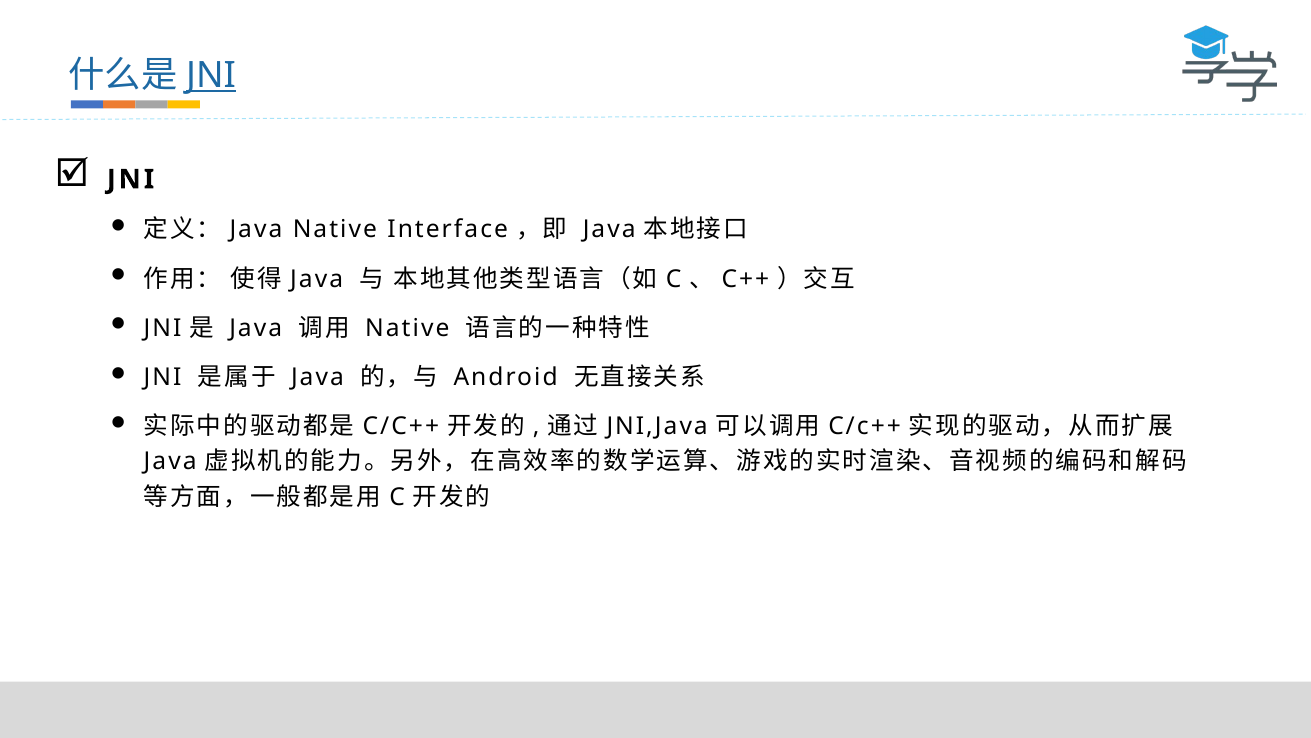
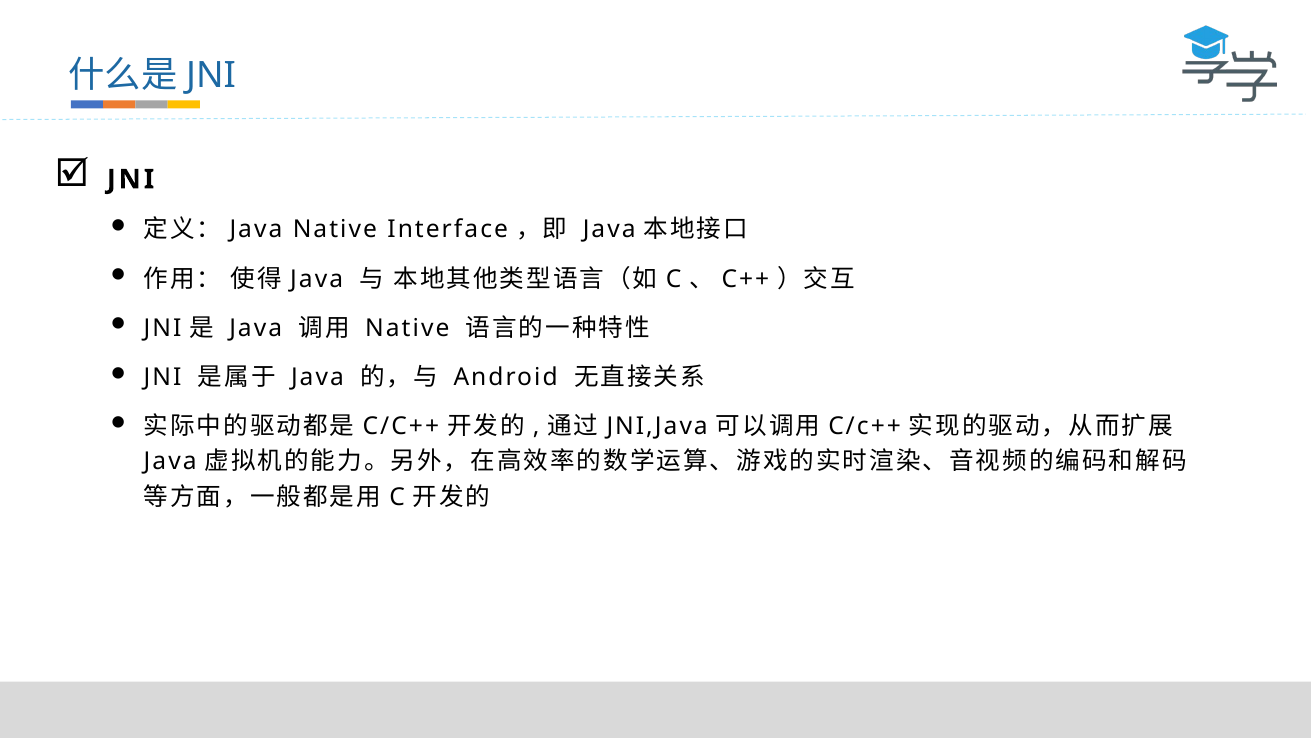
JNI underline: present -> none (211, 76)
